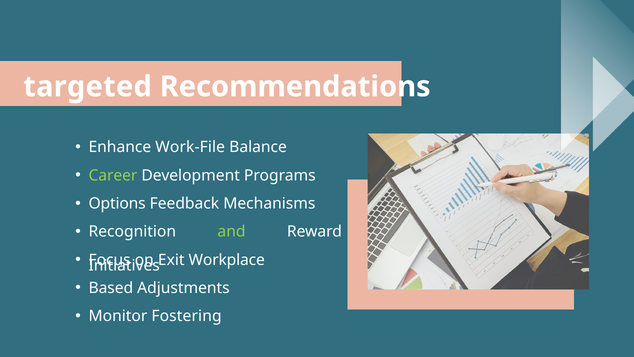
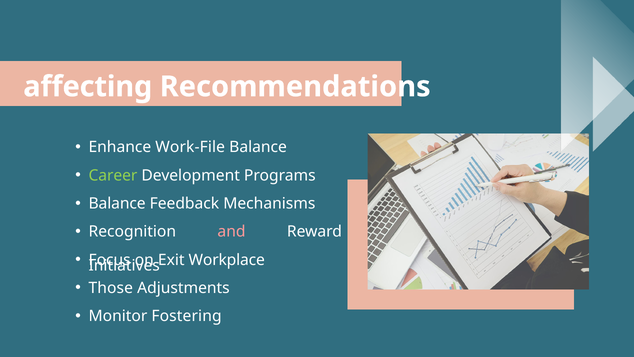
targeted: targeted -> affecting (88, 87)
Options: Options -> Balance (117, 203)
and colour: light green -> pink (232, 232)
Based: Based -> Those (111, 288)
